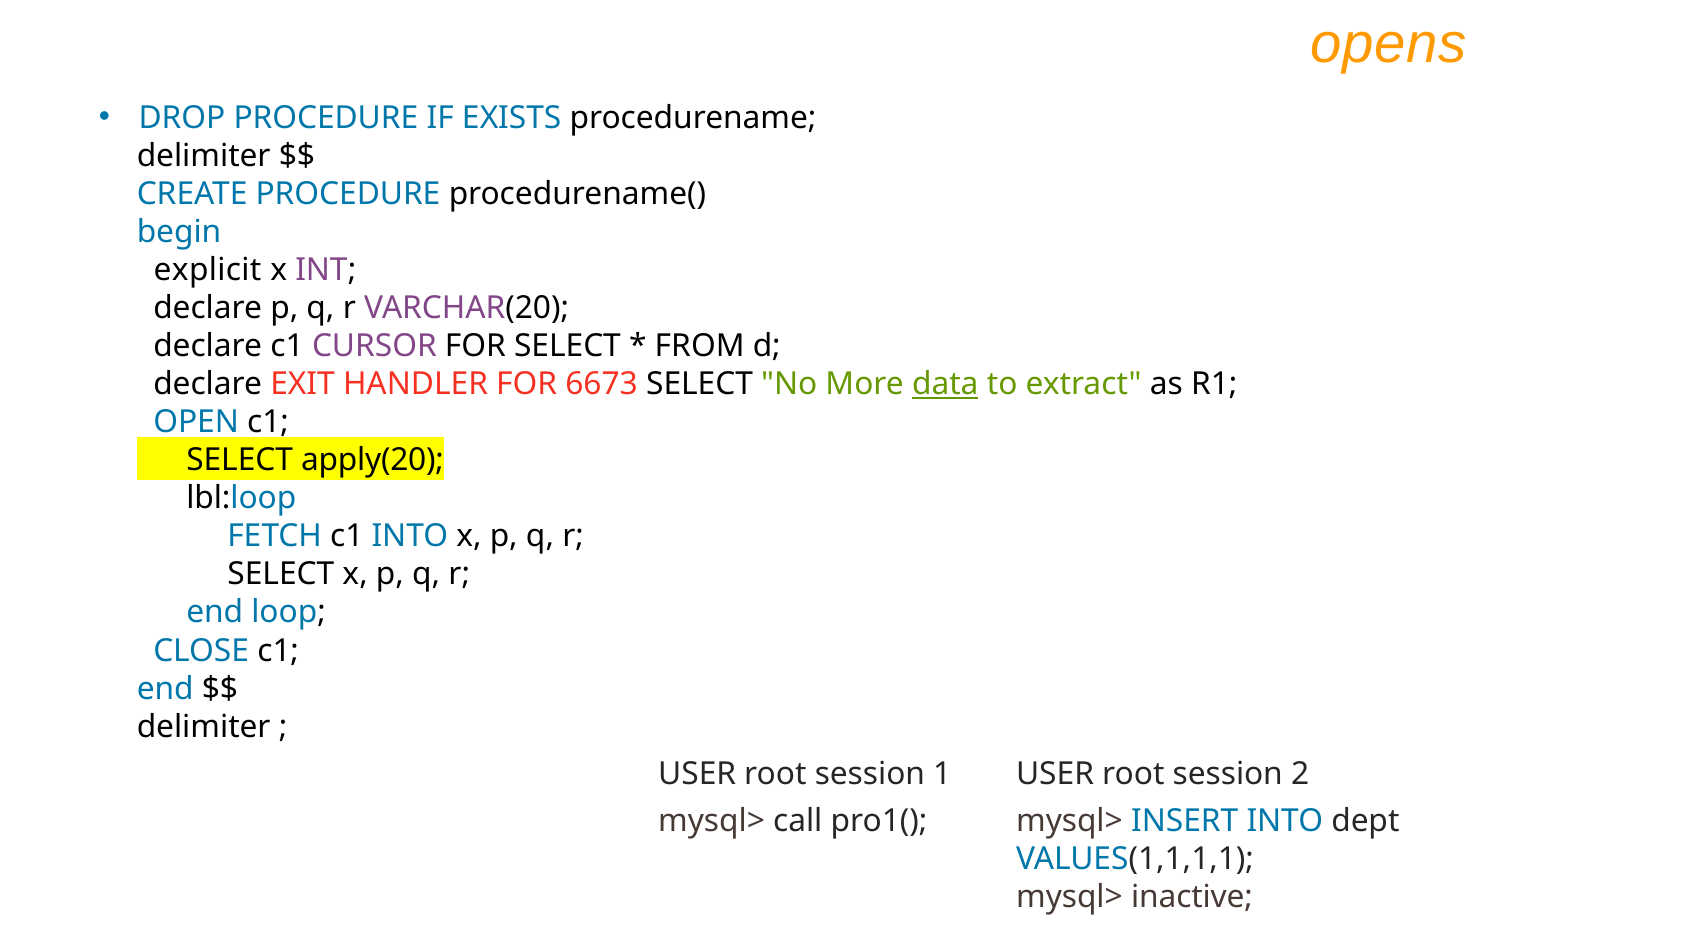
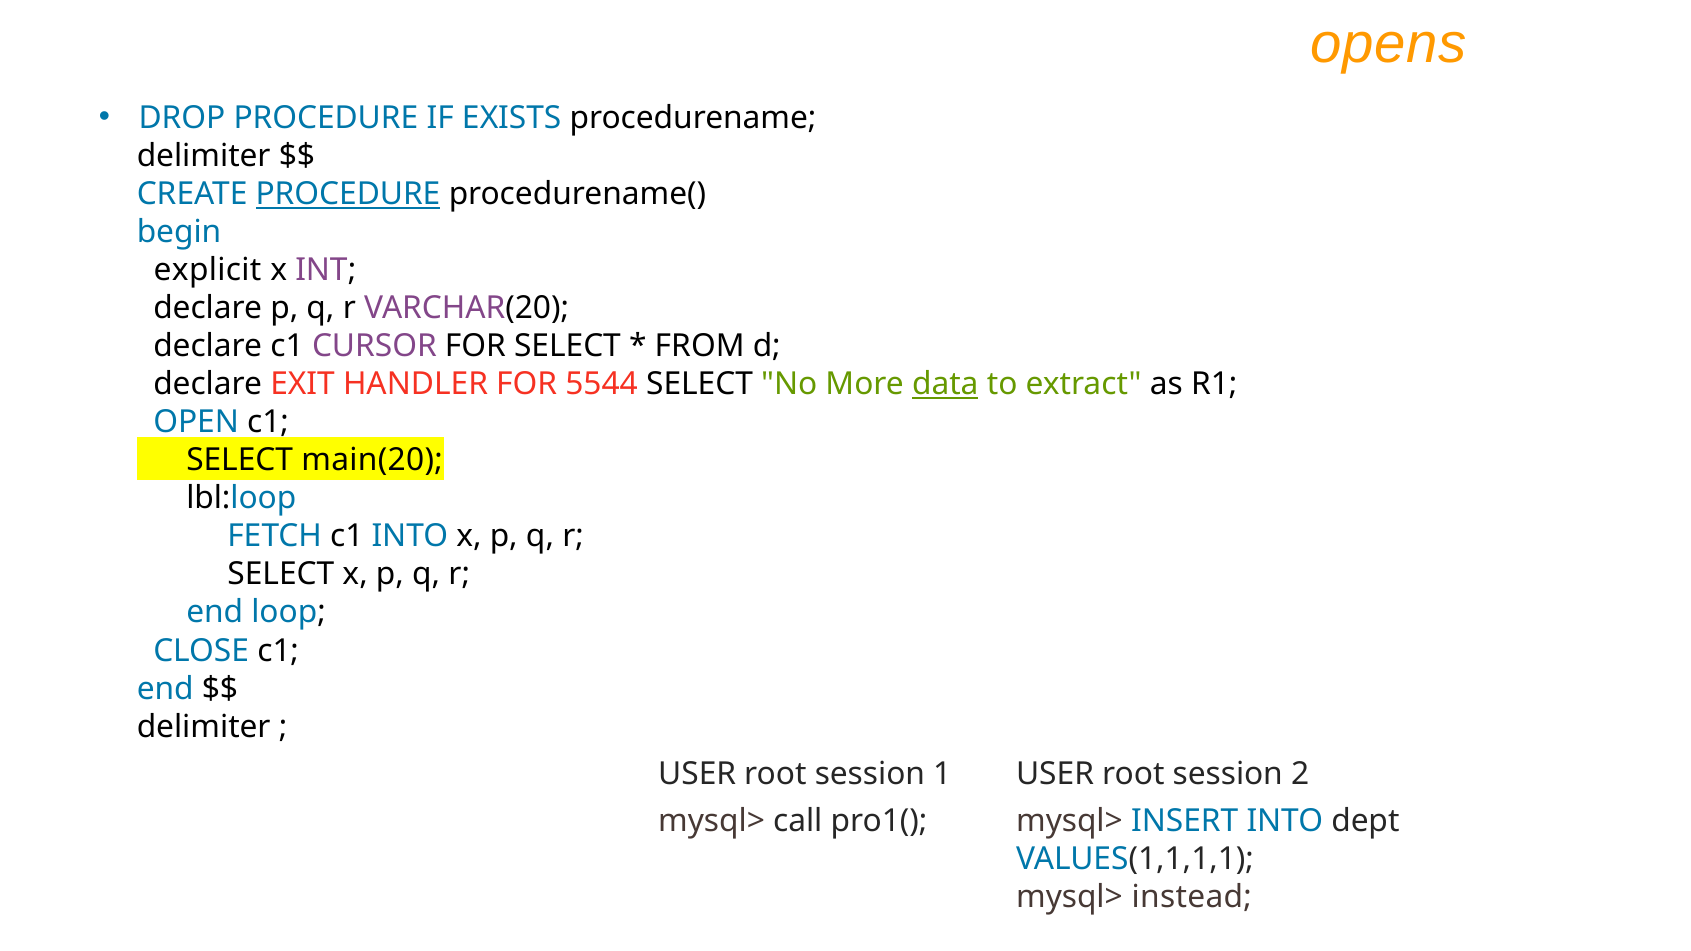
PROCEDURE underline: none -> present (348, 194)
6673: 6673 -> 5544 (602, 384)
apply(20: apply(20 -> main(20 (372, 460)
inactive: inactive -> instead (1192, 897)
